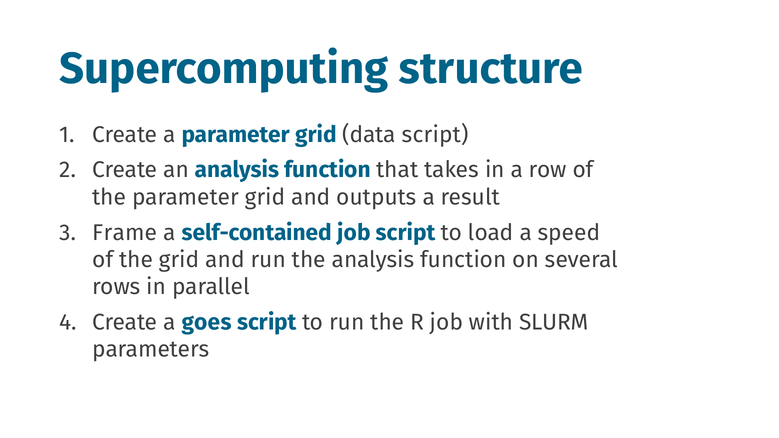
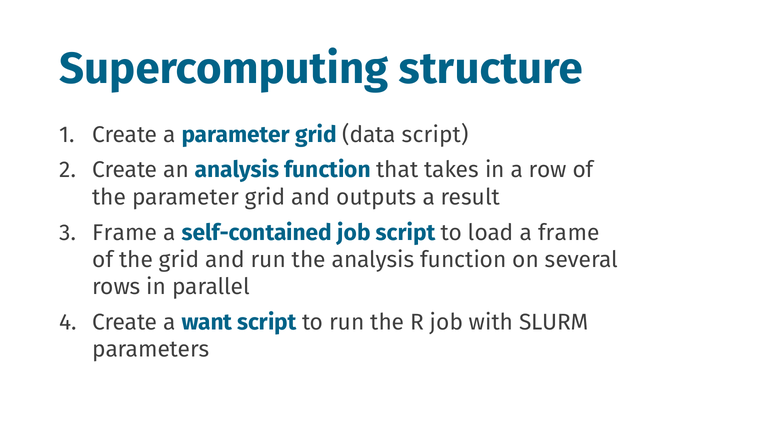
a speed: speed -> frame (569, 233)
goes: goes -> want (207, 322)
